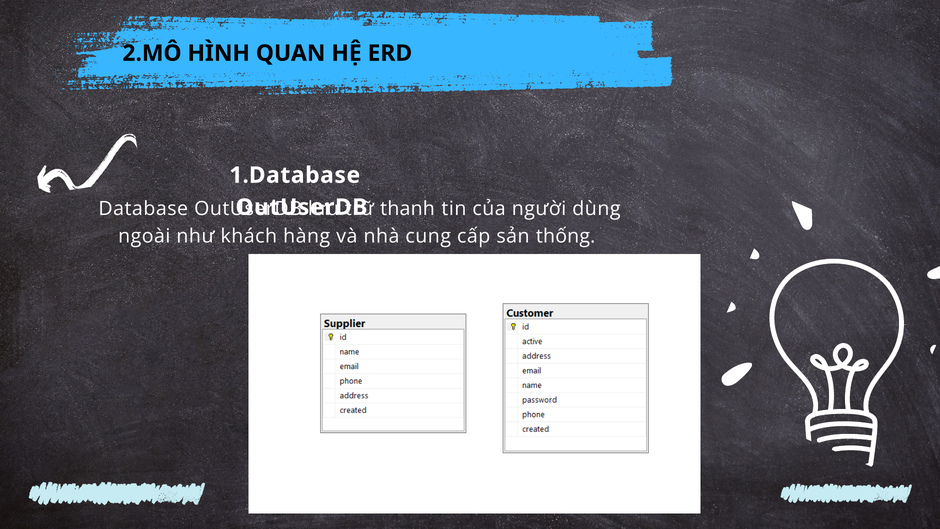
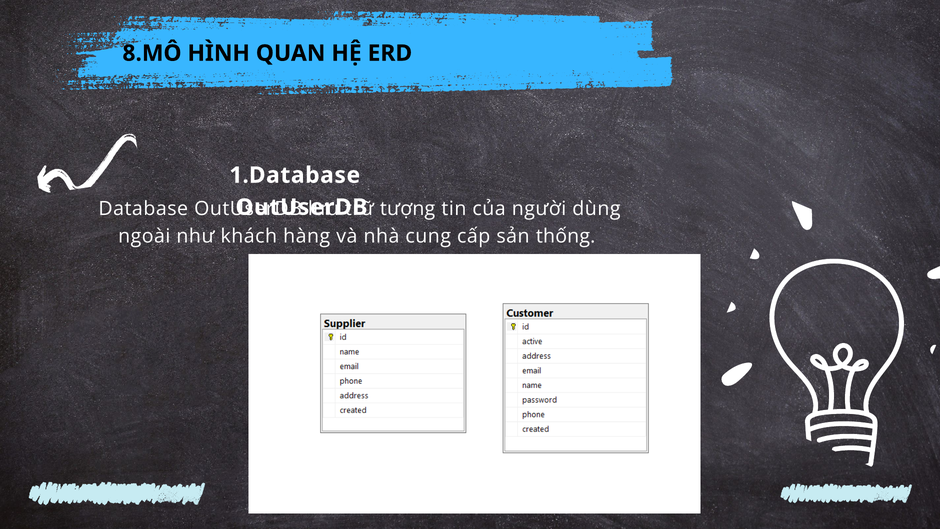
2.MÔ: 2.MÔ -> 8.MÔ (152, 53)
thanh: thanh -> tượng (408, 209)
